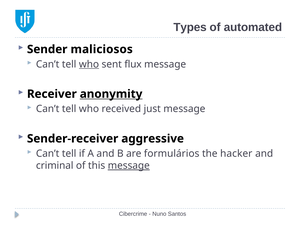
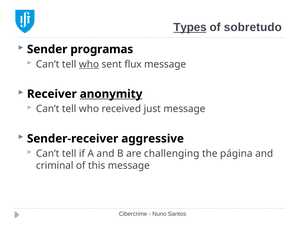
Types underline: none -> present (190, 27)
automated: automated -> sobretudo (253, 27)
maliciosos: maliciosos -> programas (102, 49)
formulários: formulários -> challenging (172, 154)
hacker: hacker -> página (236, 154)
message underline: present -> none (129, 166)
